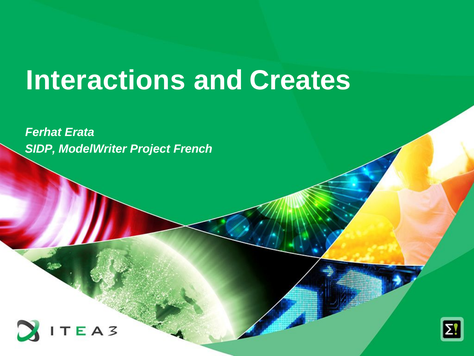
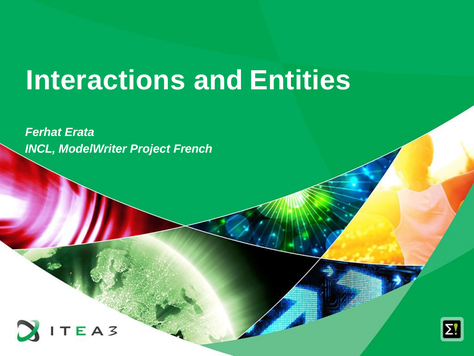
Creates: Creates -> Entities (300, 80)
SIDP: SIDP -> INCL (40, 149)
